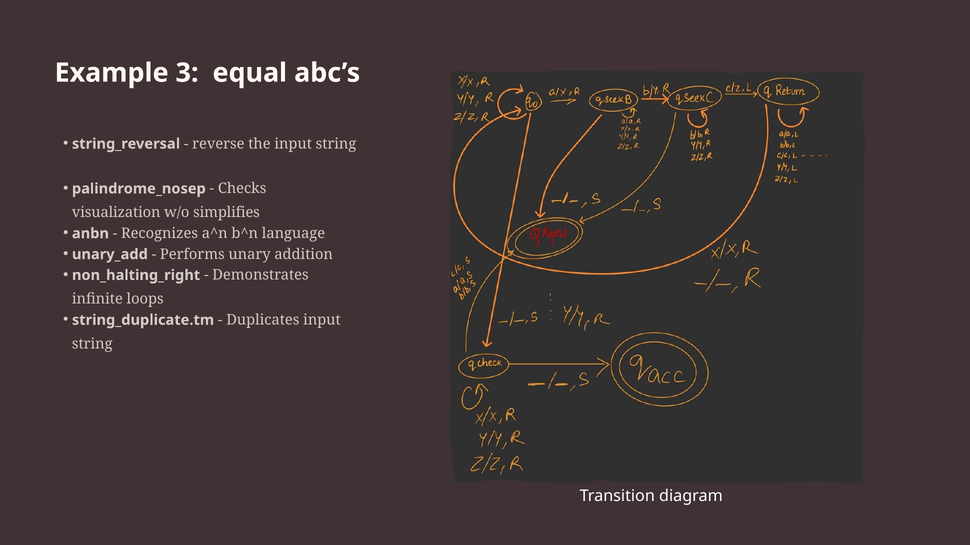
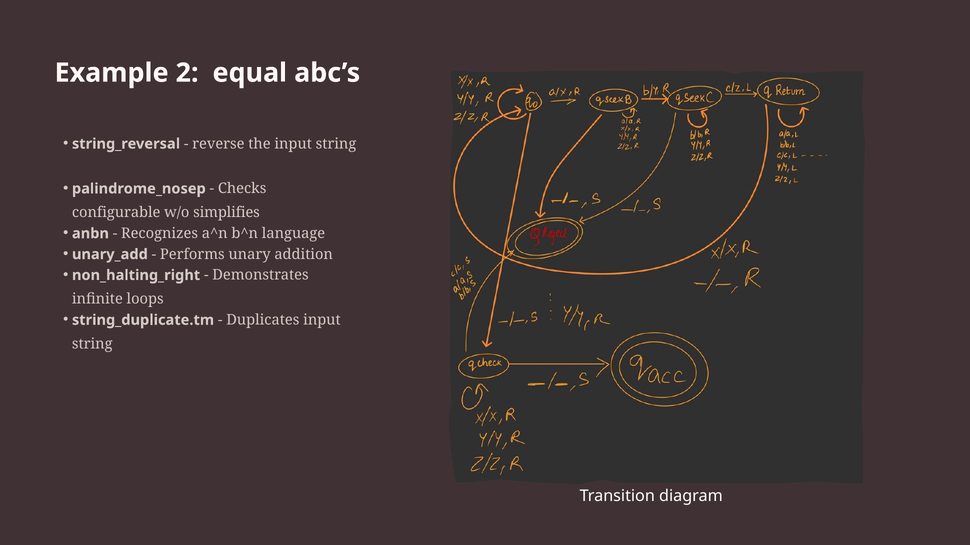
3: 3 -> 2 (187, 73)
visualization: visualization -> configurable (116, 213)
